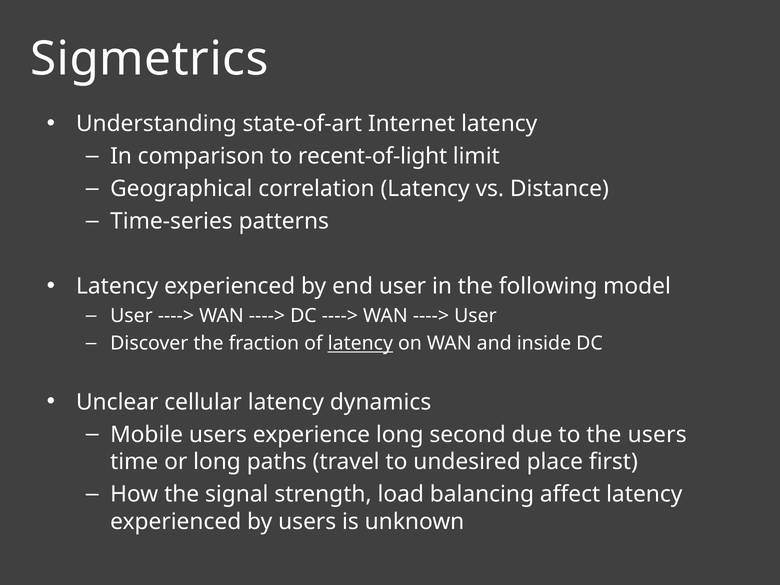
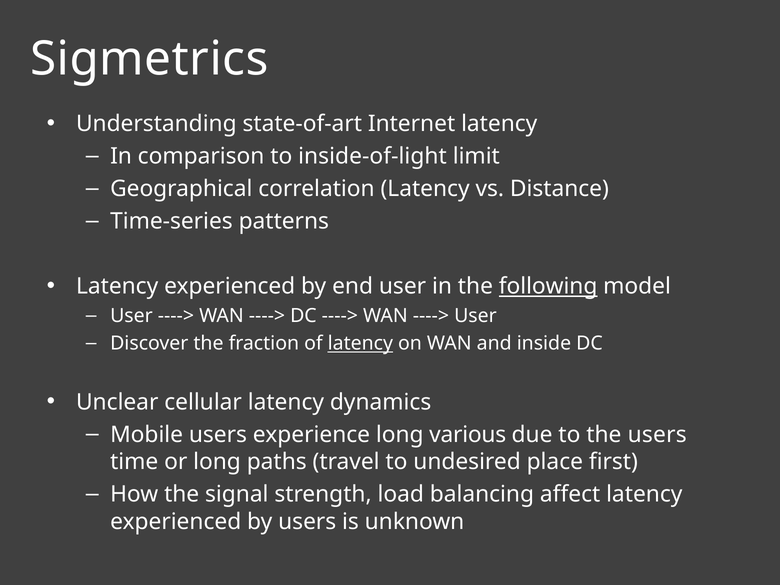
recent-of-light: recent-of-light -> inside-of-light (372, 156)
following underline: none -> present (548, 286)
second: second -> various (468, 435)
